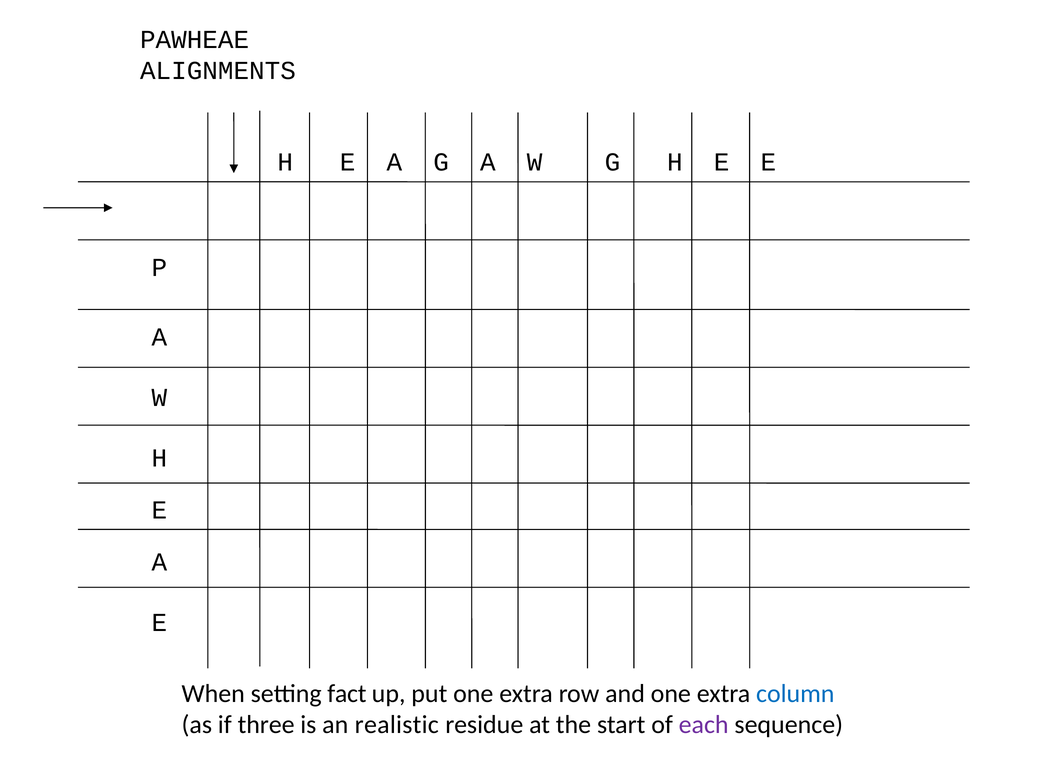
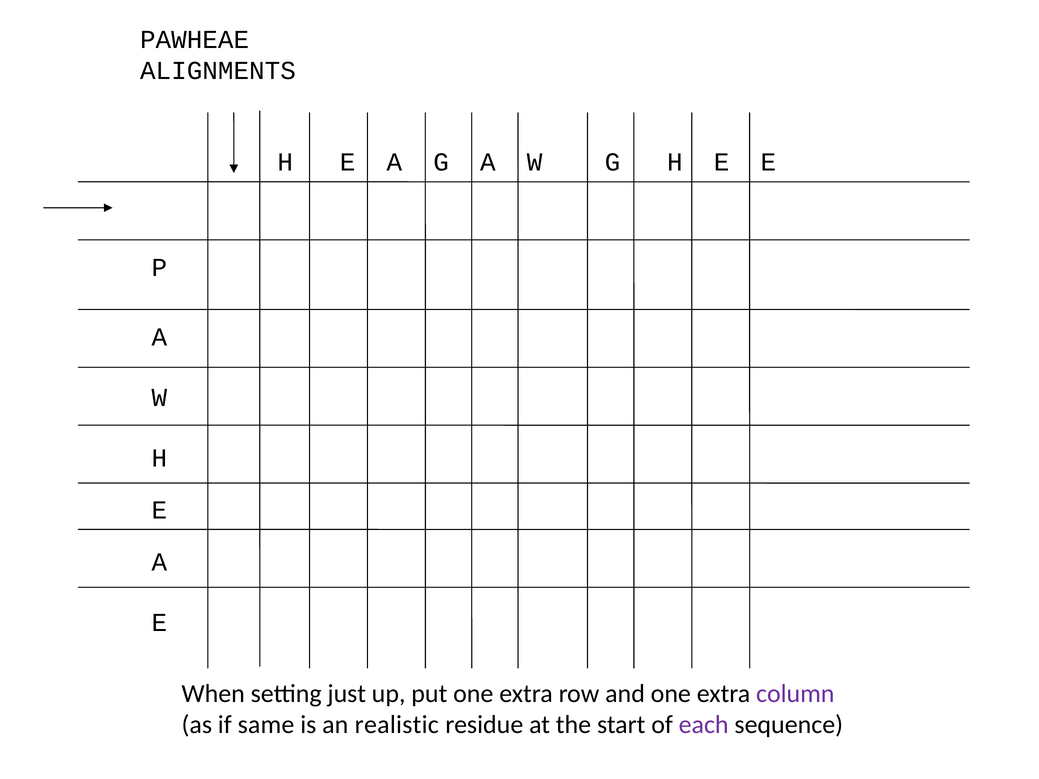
fact: fact -> just (347, 694)
column colour: blue -> purple (795, 694)
three: three -> same (266, 725)
